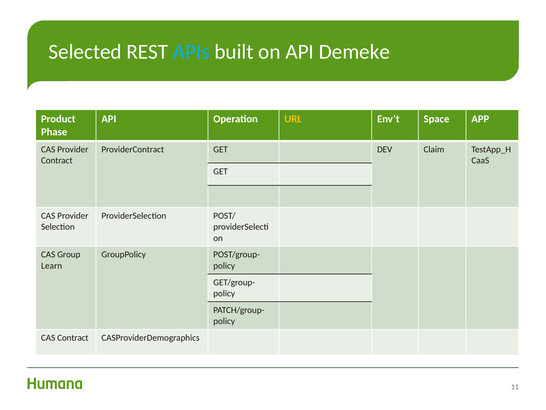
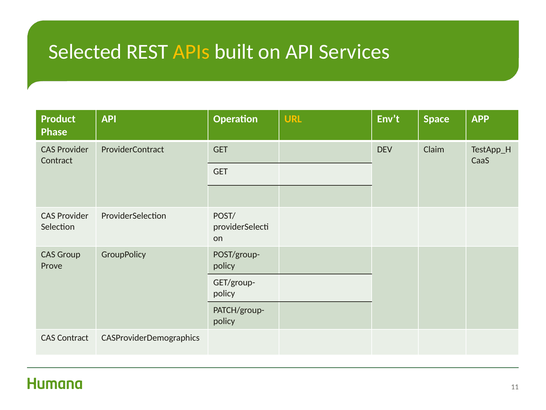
APIs colour: light blue -> yellow (191, 52)
Demeke: Demeke -> Services (354, 52)
Learn: Learn -> Prove (52, 265)
